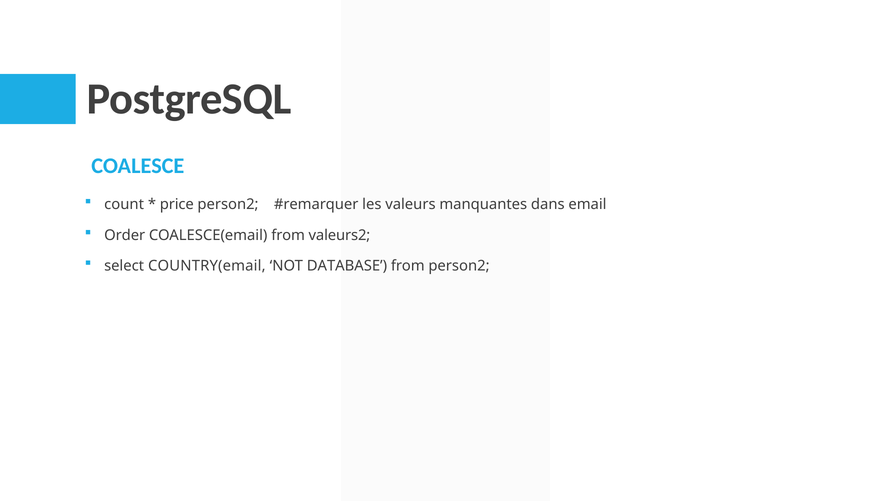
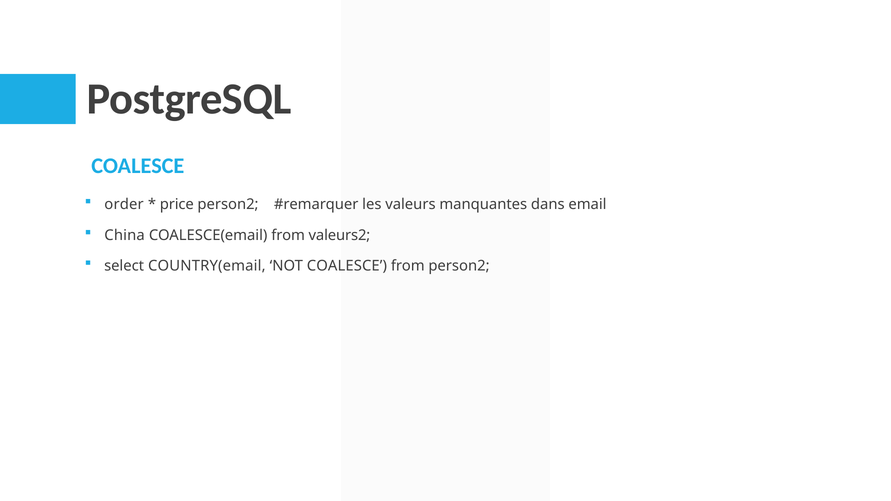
count: count -> order (124, 204)
Order: Order -> China (125, 235)
NOT DATABASE: DATABASE -> COALESCE (347, 266)
